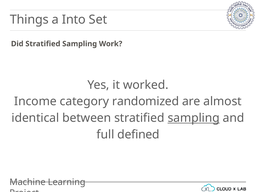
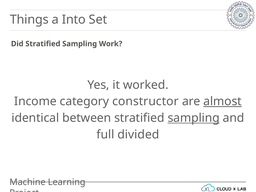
randomized: randomized -> constructor (145, 101)
almost underline: none -> present (223, 101)
defined: defined -> divided (138, 135)
